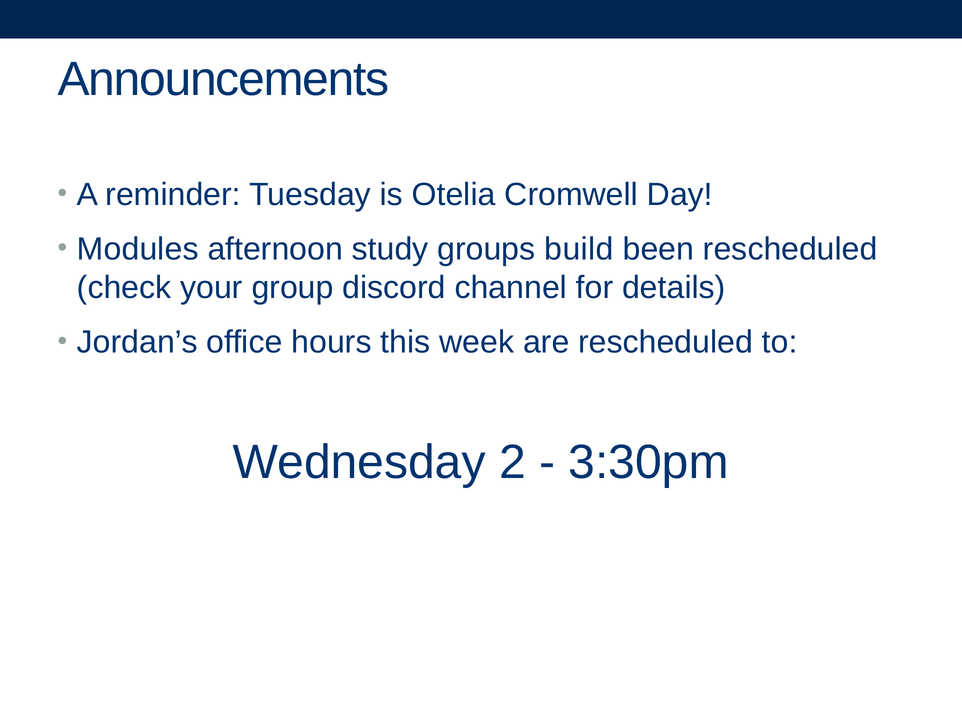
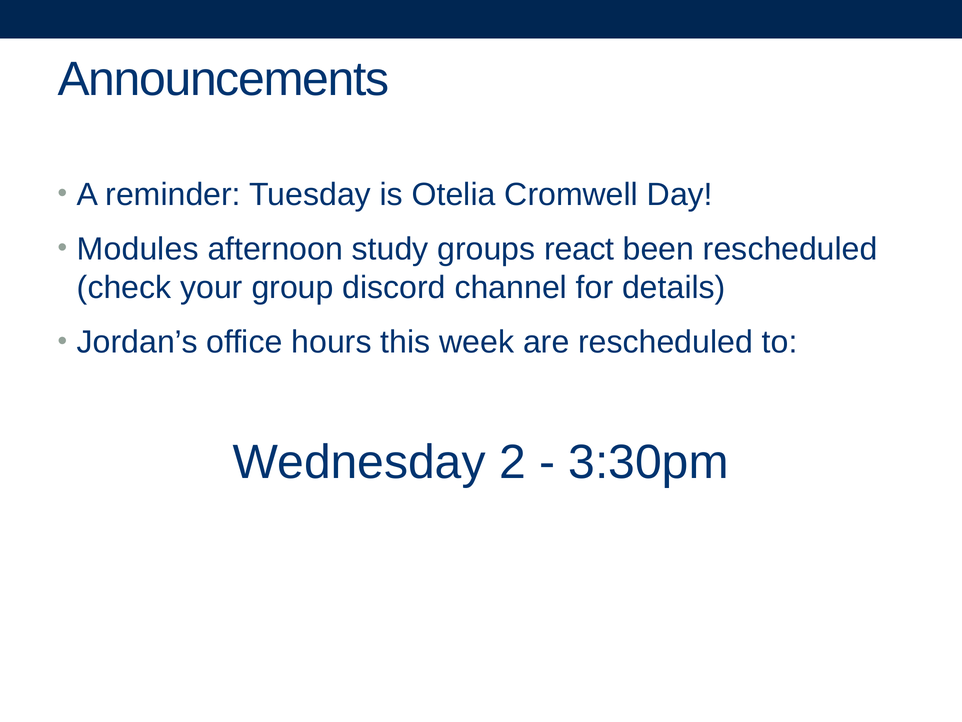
build: build -> react (579, 249)
